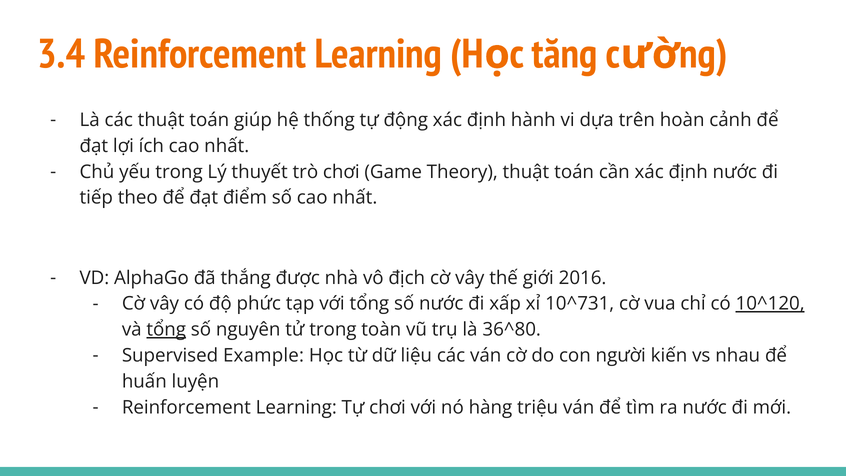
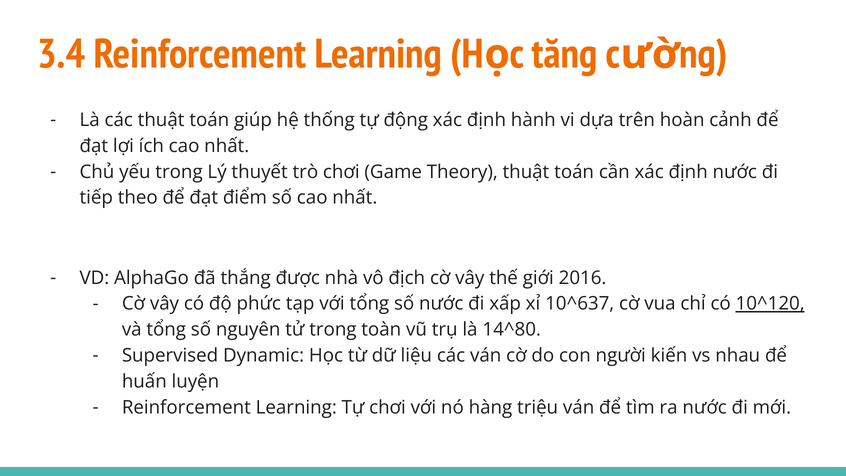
10^731: 10^731 -> 10^637 (580, 304)
tổng underline: present -> none (166, 330)
36^80: 36^80 -> 14^80 (512, 330)
Example: Example -> Dynamic (264, 355)
